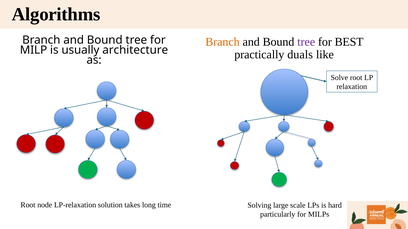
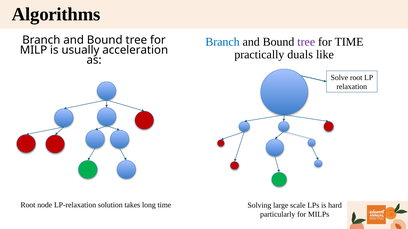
Branch colour: orange -> blue (222, 42)
for BEST: BEST -> TIME (349, 42)
architecture: architecture -> acceleration (135, 50)
